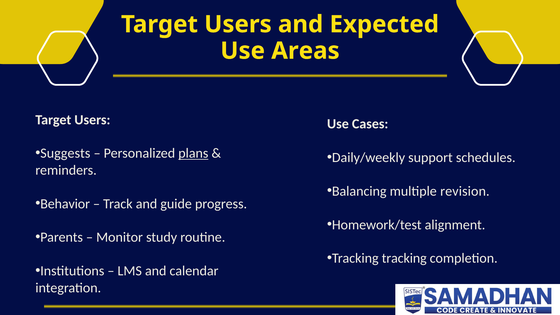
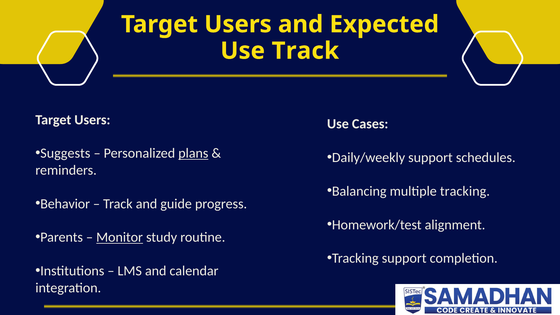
Use Areas: Areas -> Track (305, 51)
multiple revision: revision -> tracking (465, 191)
Monitor underline: none -> present (120, 237)
Tracking tracking: tracking -> support (404, 258)
